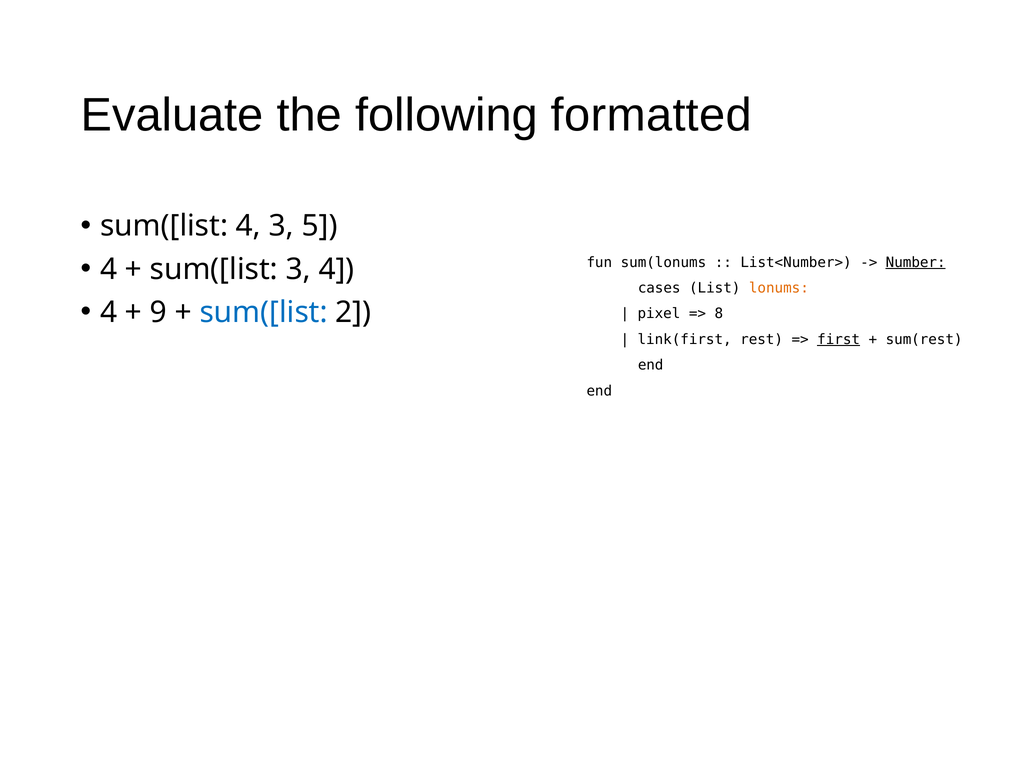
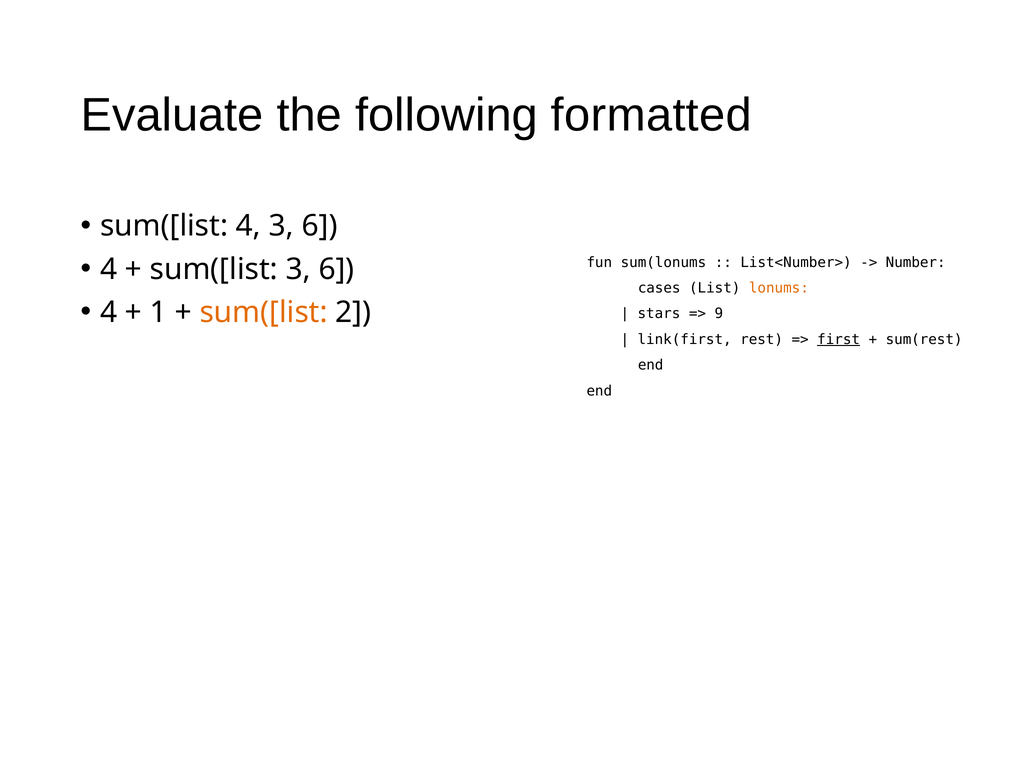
4 3 5: 5 -> 6 (320, 226)
sum([list 3 4: 4 -> 6 (336, 269)
Number underline: present -> none (916, 262)
9: 9 -> 1 (158, 312)
sum([list colour: blue -> orange (264, 312)
pixel: pixel -> stars (659, 314)
8: 8 -> 9 (719, 314)
